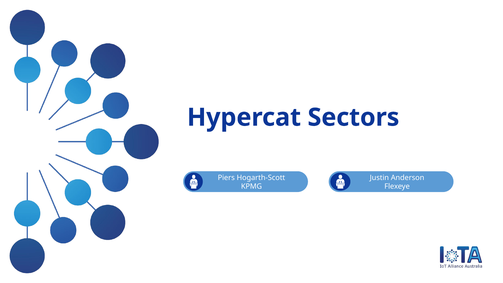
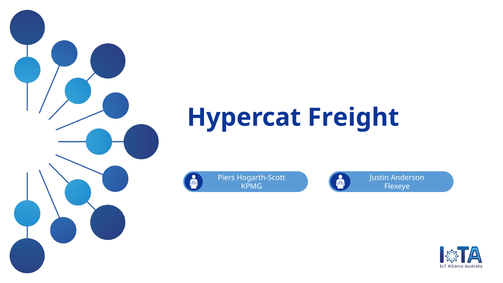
Sectors: Sectors -> Freight (353, 117)
